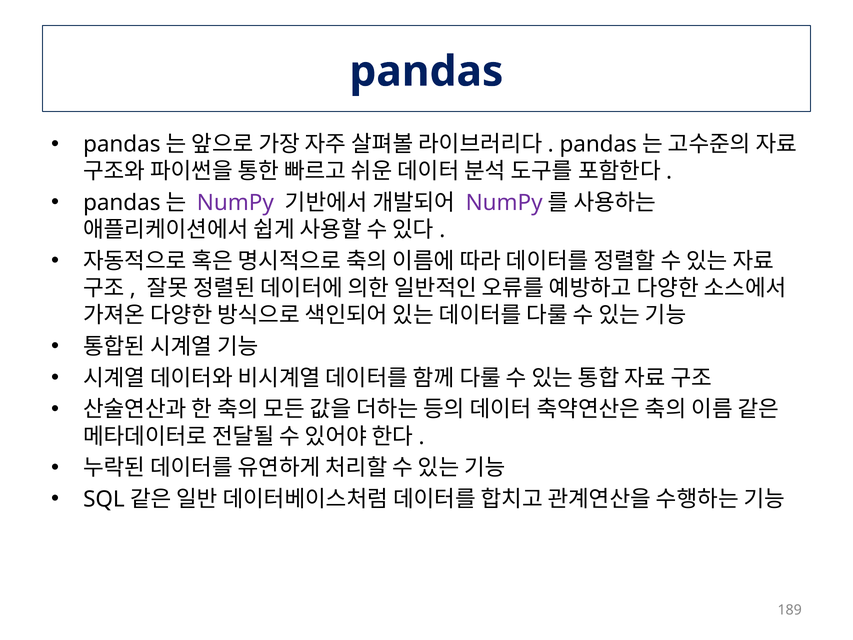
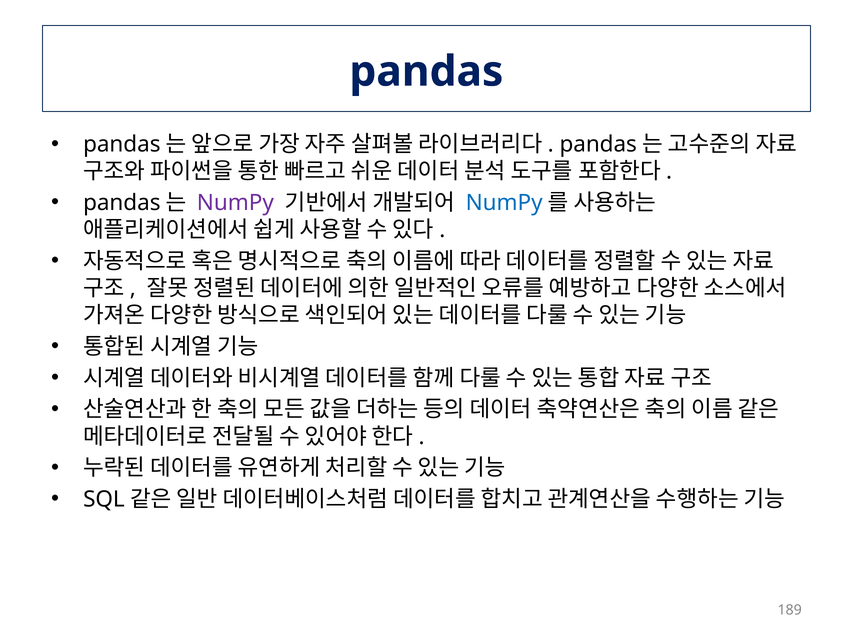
NumPy colour: purple -> blue (504, 203)
